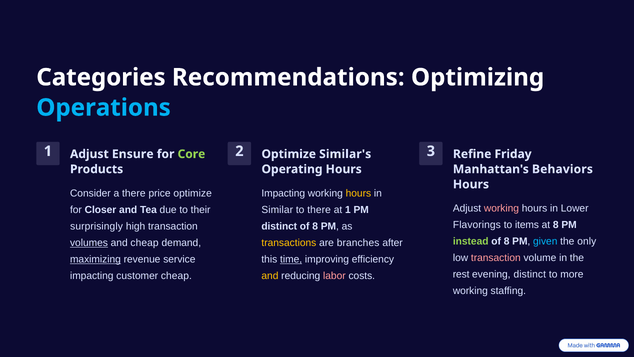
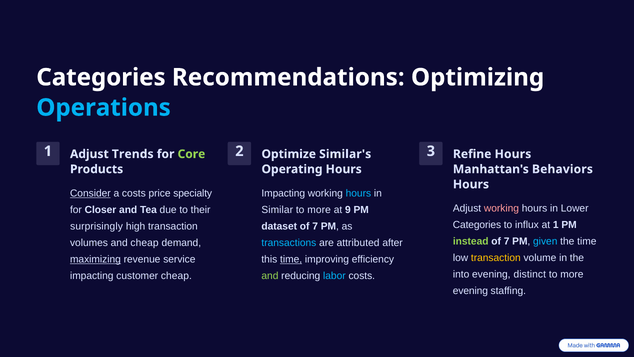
Ensure: Ensure -> Trends (133, 154)
Refine Friday: Friday -> Hours (513, 154)
Consider underline: none -> present (90, 193)
a there: there -> costs (134, 193)
price optimize: optimize -> specialty (193, 193)
hours colour: yellow -> light blue (358, 193)
there: there -> more (319, 210)
at 1: 1 -> 9 (348, 210)
Flavorings: Flavorings -> Categories (477, 225)
items: items -> influx (527, 225)
at 8: 8 -> 1 (556, 225)
distinct: distinct -> dataset (279, 226)
8: 8 -> 7 (315, 226)
8: 8 -> 7 (507, 241)
the only: only -> time (587, 241)
volumes underline: present -> none (89, 243)
transactions colour: yellow -> light blue (289, 243)
branches: branches -> attributed (358, 243)
transaction colour: pink -> yellow (496, 258)
rest: rest -> into (461, 274)
and colour: yellow -> light green (270, 276)
labor colour: pink -> light blue (334, 276)
working: working -> evening (470, 291)
